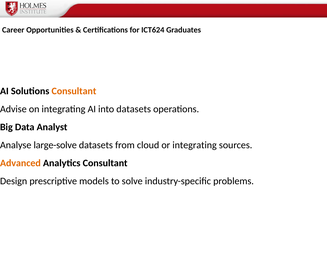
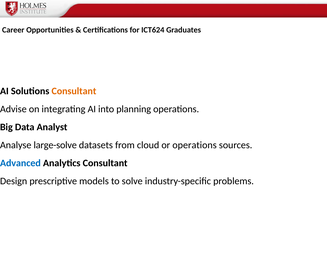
into datasets: datasets -> planning (134, 109)
or integrating: integrating -> operations (195, 145)
Advanced colour: orange -> blue (20, 163)
